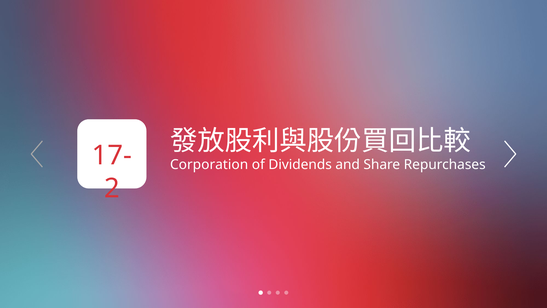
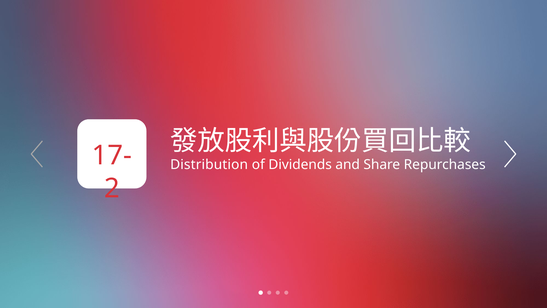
Corporation: Corporation -> Distribution (209, 165)
